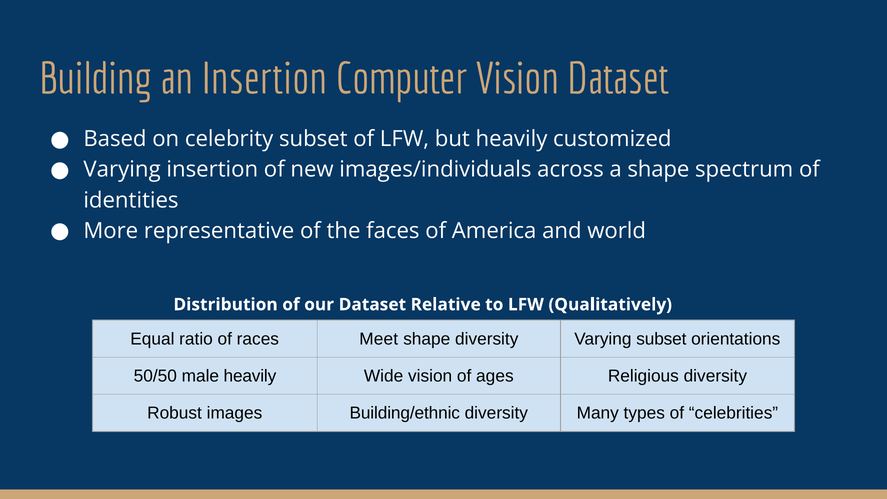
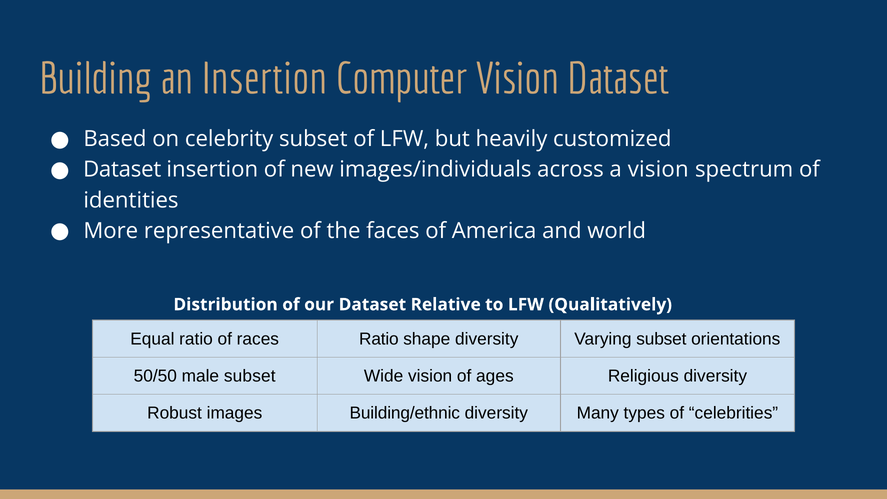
Varying: Varying -> Dataset (122, 170)
a shape: shape -> vision (658, 170)
races Meet: Meet -> Ratio (379, 339)
male heavily: heavily -> subset (250, 376)
